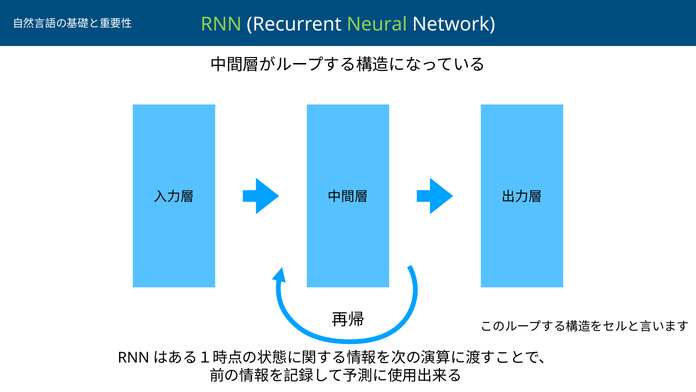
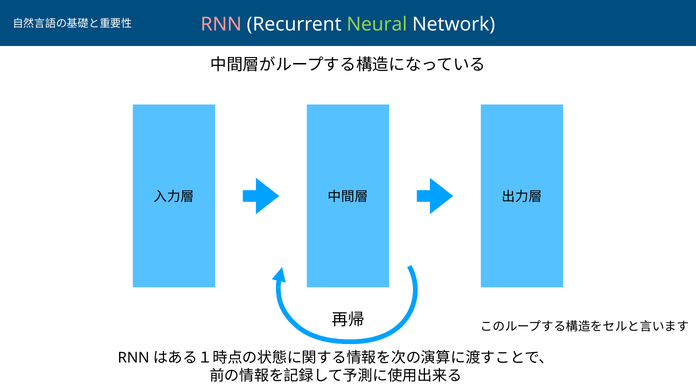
RNN colour: light green -> pink (221, 24)
